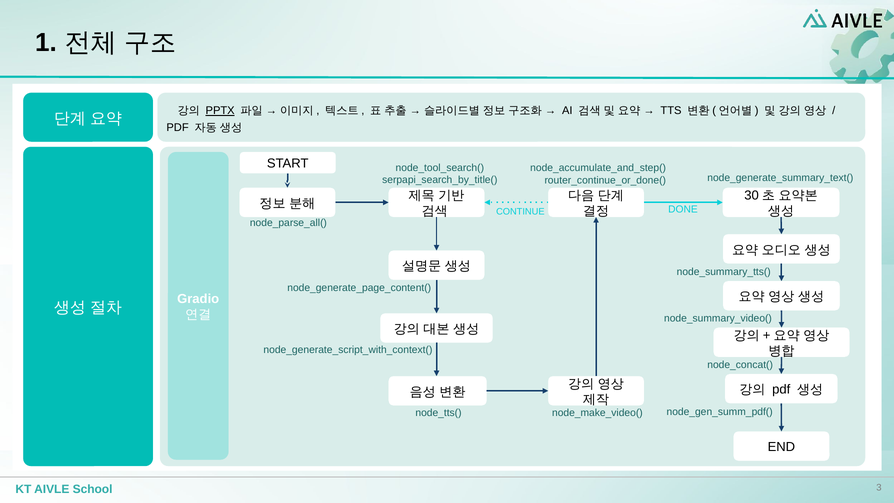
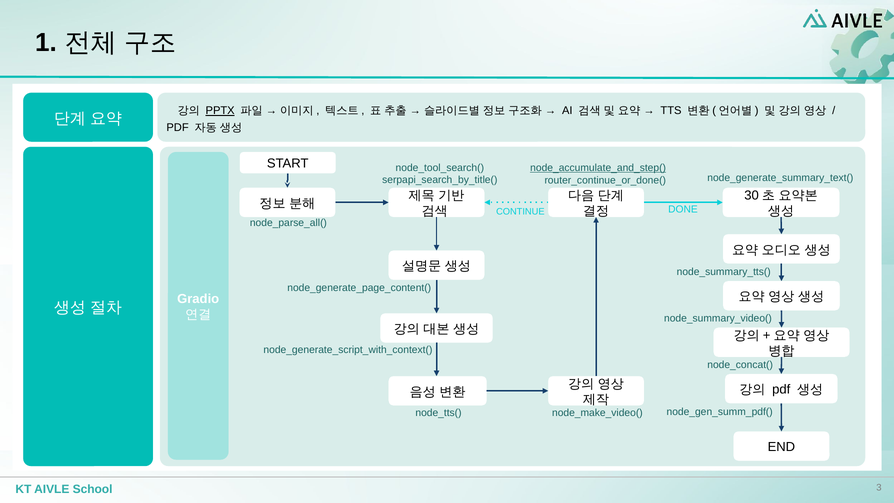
node_accumulate_and_step( underline: none -> present (598, 168)
